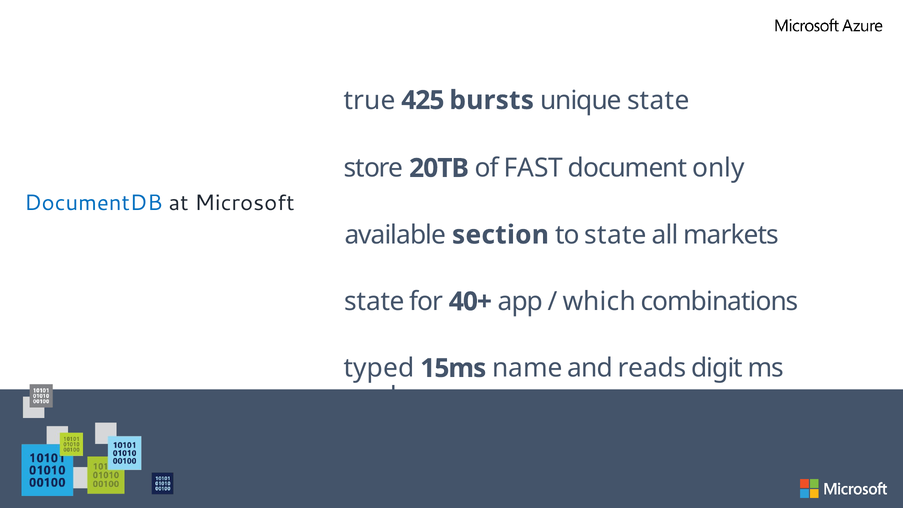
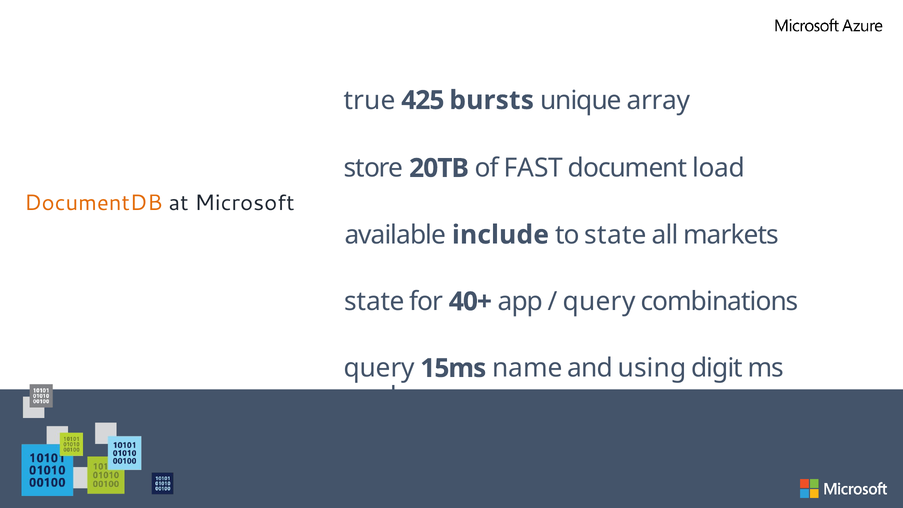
unique state: state -> array (658, 100)
only: only -> load (718, 168)
DocumentDB colour: blue -> orange (93, 203)
section: section -> include (500, 235)
which: which -> query (599, 302)
typed: typed -> query (379, 368)
and reads: reads -> using (652, 368)
